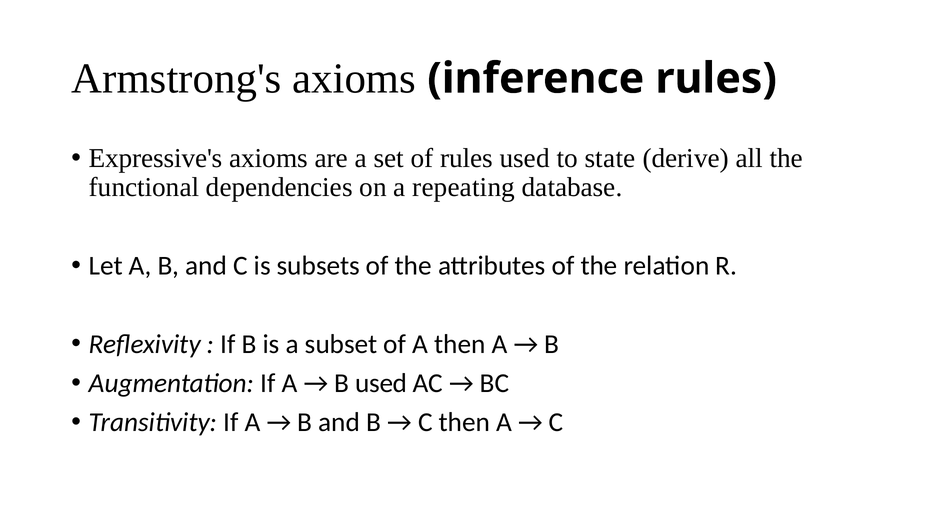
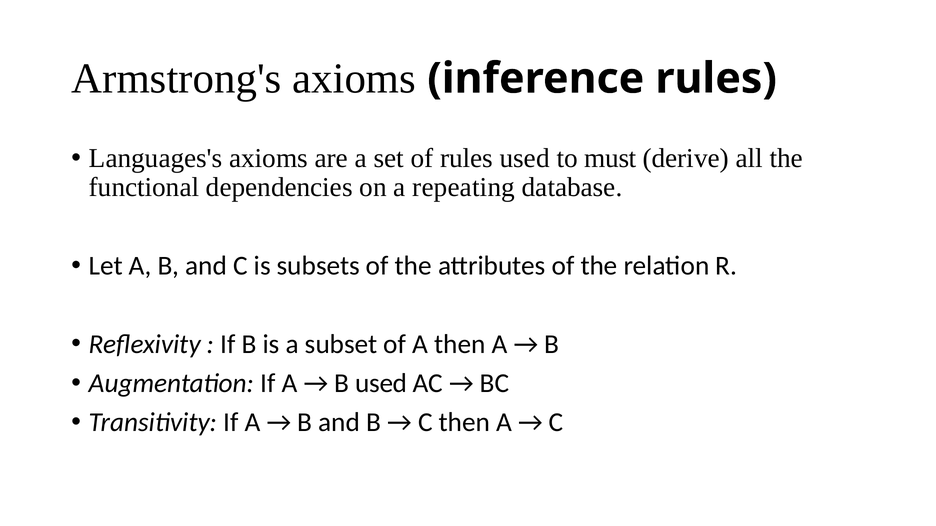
Expressive's: Expressive's -> Languages's (156, 158)
state: state -> must (610, 158)
